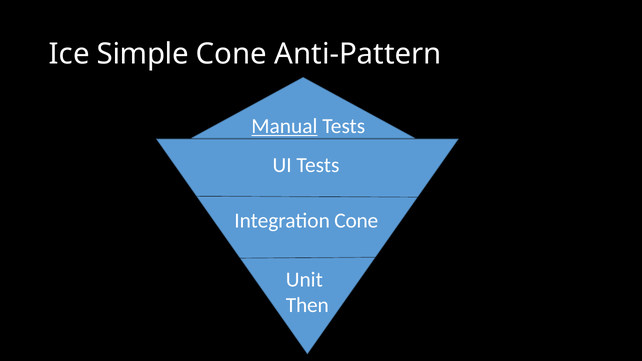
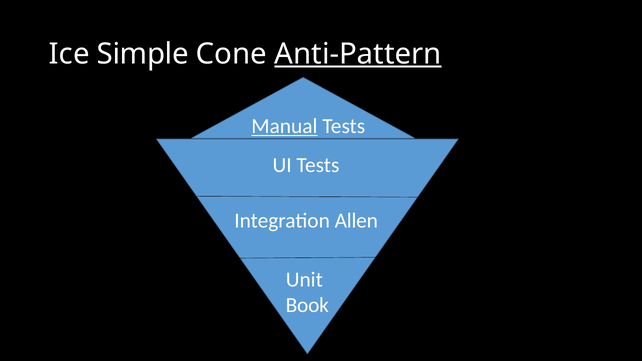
Anti-Pattern underline: none -> present (358, 54)
Integration Cone: Cone -> Allen (356, 221)
Then: Then -> Book (307, 305)
